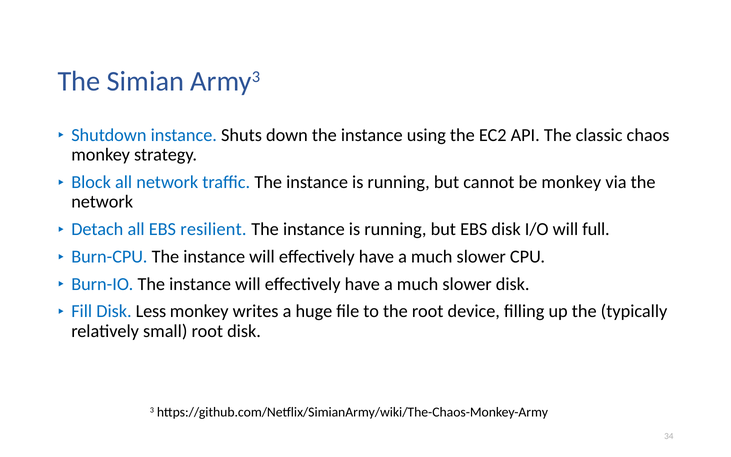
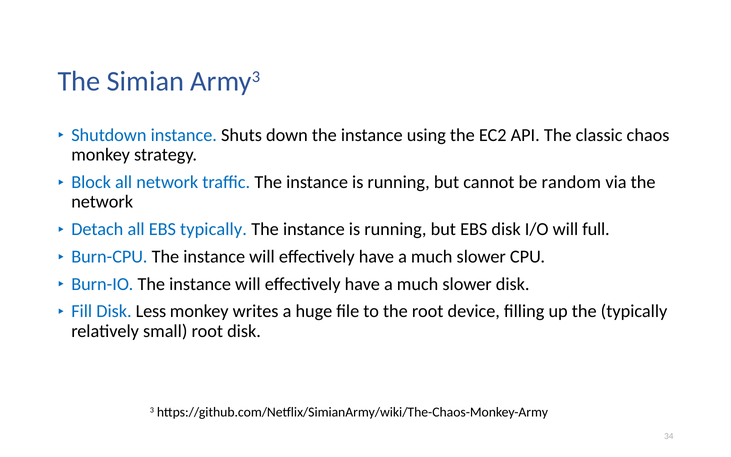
be monkey: monkey -> random (571, 182)
EBS resilient: resilient -> typically (213, 229)
